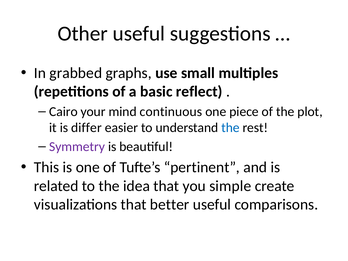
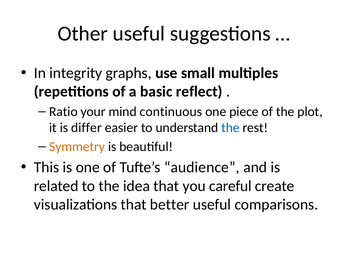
grabbed: grabbed -> integrity (76, 73)
Cairo: Cairo -> Ratio (63, 112)
Symmetry colour: purple -> orange (77, 147)
pertinent: pertinent -> audience (202, 167)
simple: simple -> careful (230, 186)
